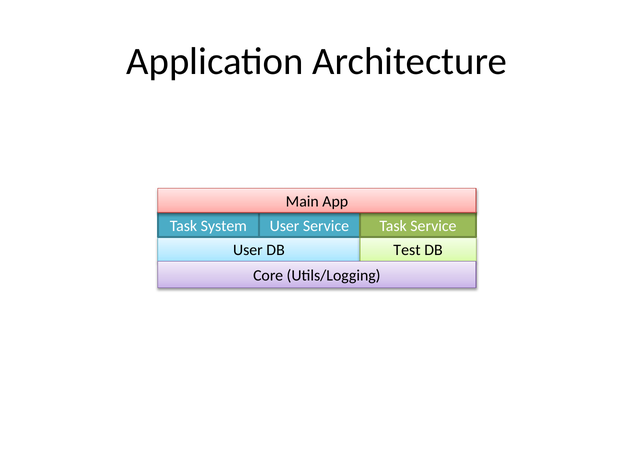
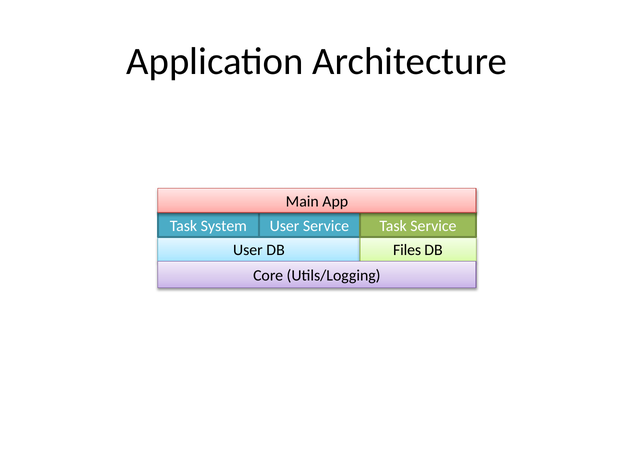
Test: Test -> Files (407, 250)
